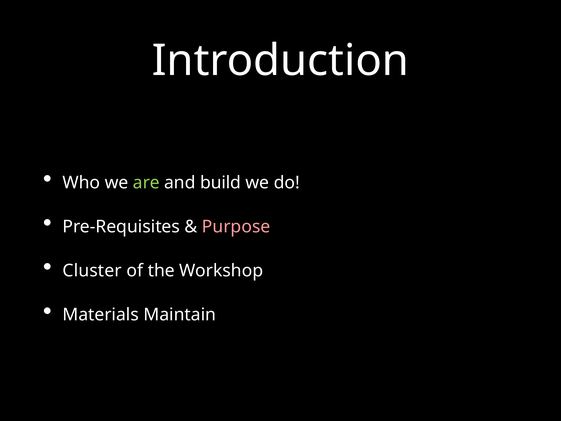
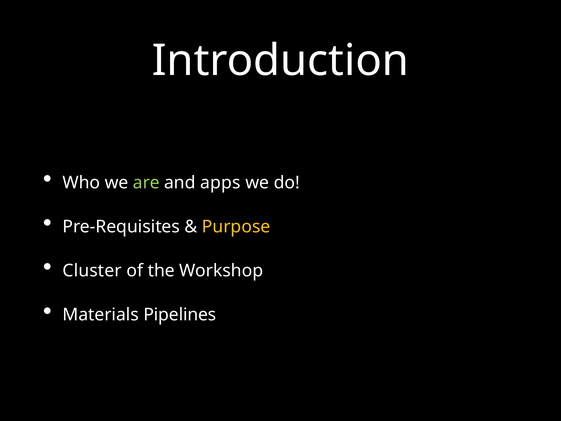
build: build -> apps (220, 182)
Purpose colour: pink -> yellow (236, 227)
Maintain: Maintain -> Pipelines (180, 315)
